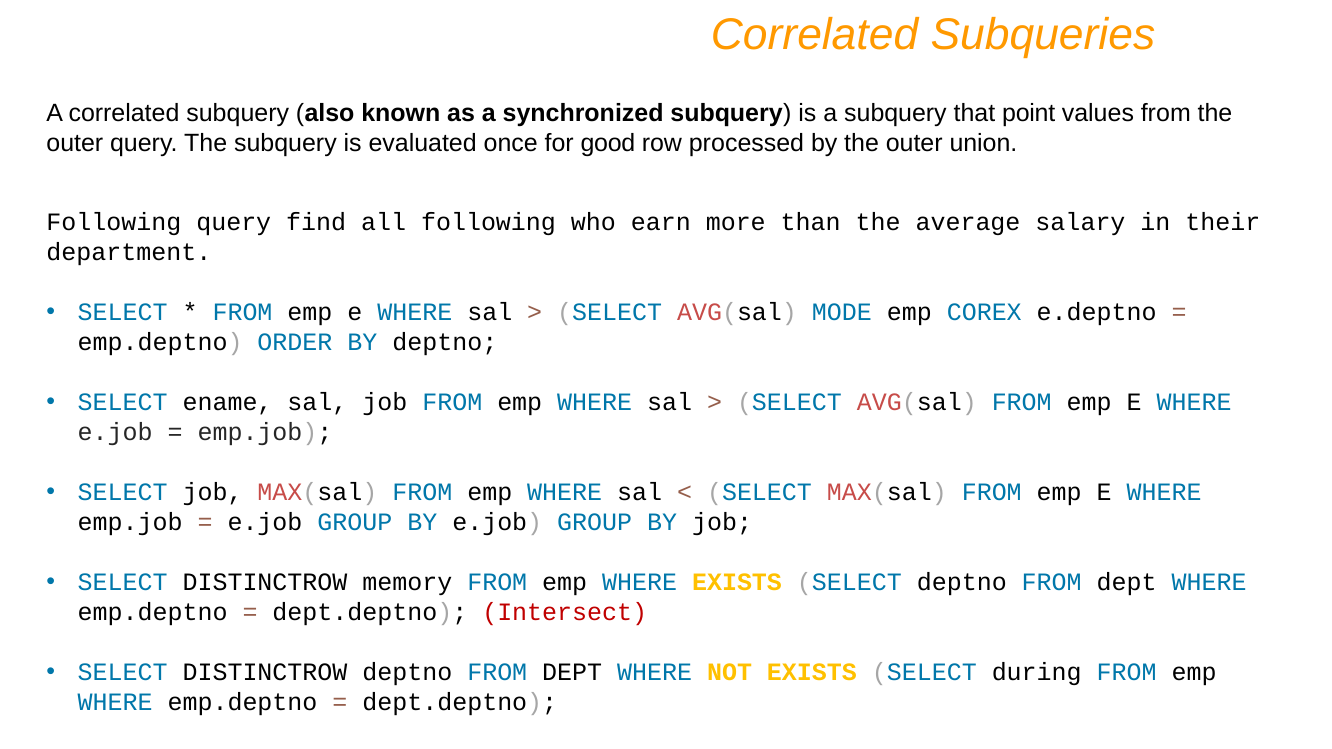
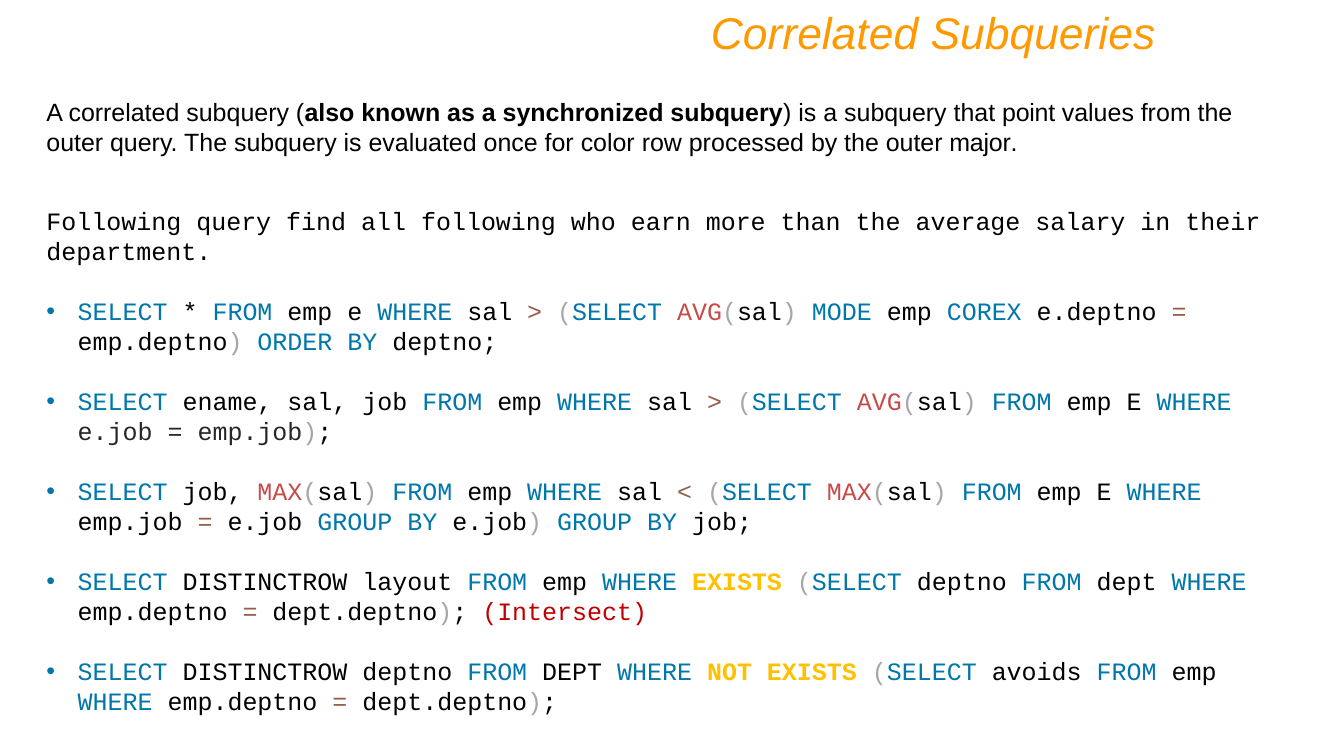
good: good -> color (608, 143)
union: union -> major (983, 143)
memory: memory -> layout (407, 582)
during: during -> avoids (1037, 672)
